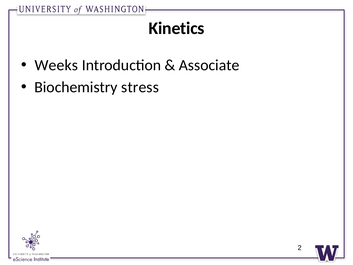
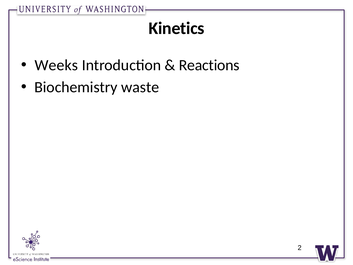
Associate: Associate -> Reactions (209, 65)
stress: stress -> waste (140, 87)
